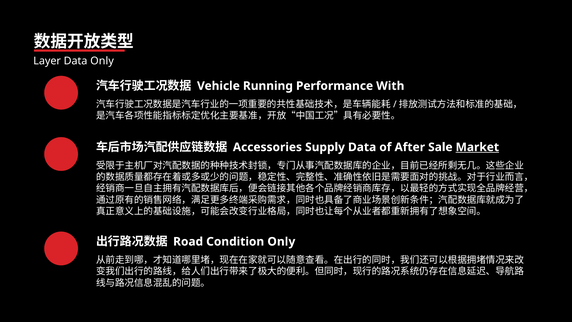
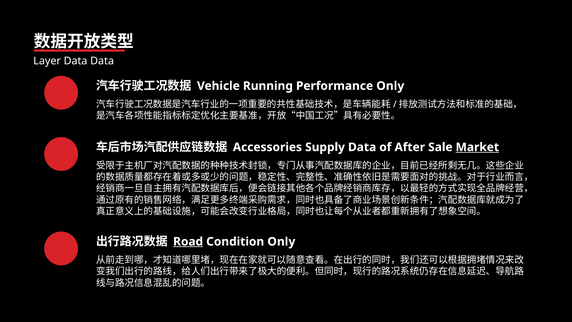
Data Only: Only -> Data (102, 61)
Performance With: With -> Only (390, 86)
Road underline: none -> present (188, 241)
